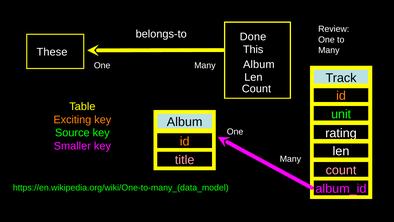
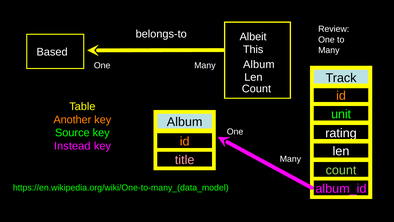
Done: Done -> Albeit (253, 37)
These: These -> Based (52, 52)
Exciting: Exciting -> Another (72, 119)
Smaller: Smaller -> Instead (72, 146)
count colour: pink -> light green (341, 170)
